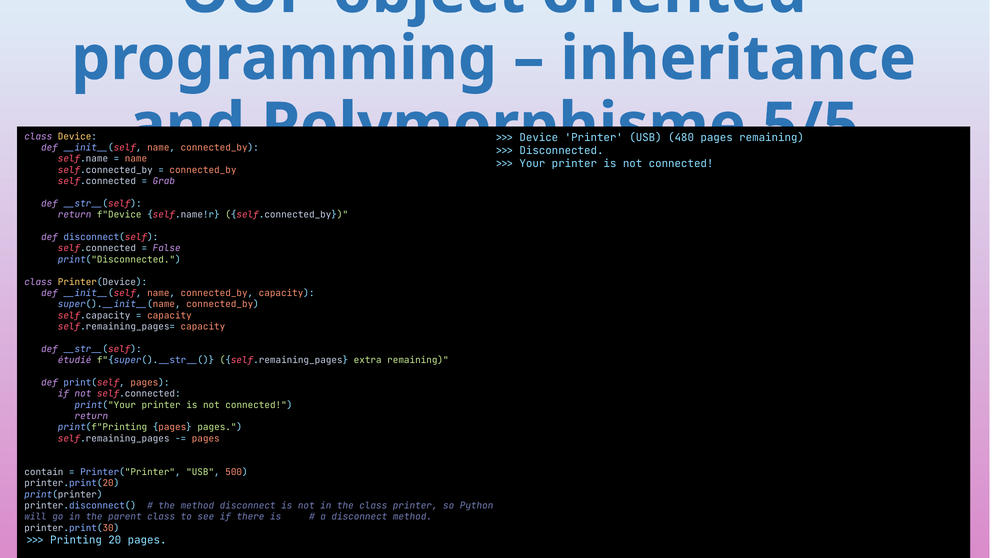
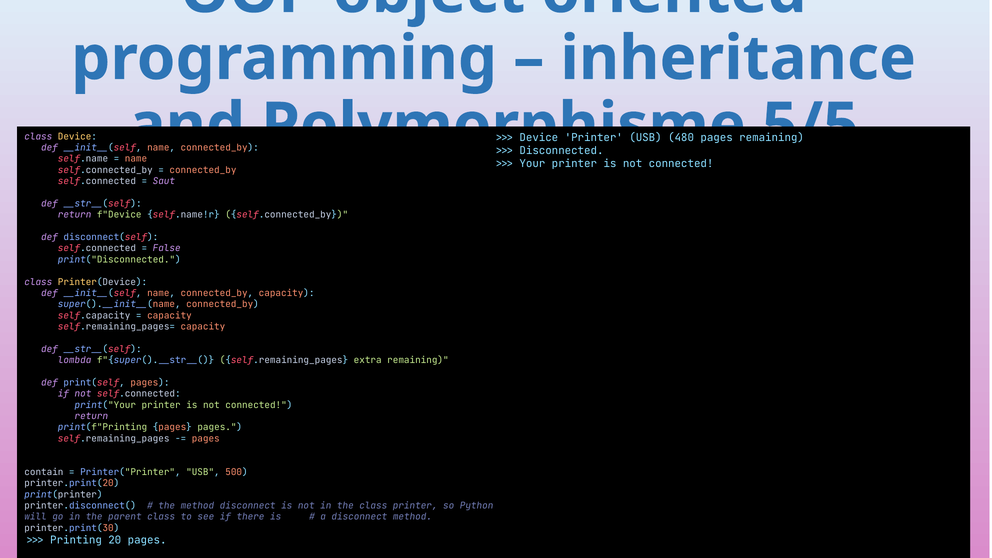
Grab: Grab -> Saut (164, 181)
étudié: étudié -> lombda (75, 360)
